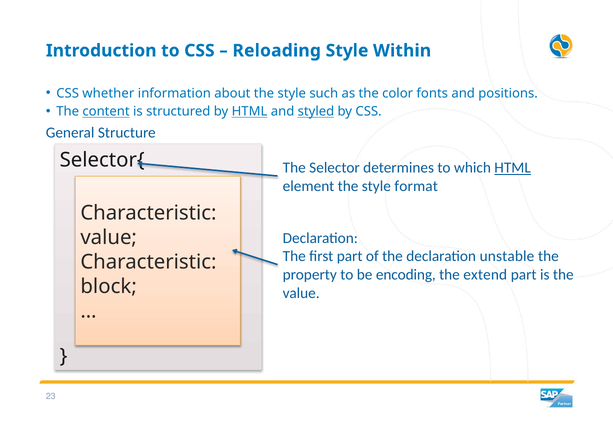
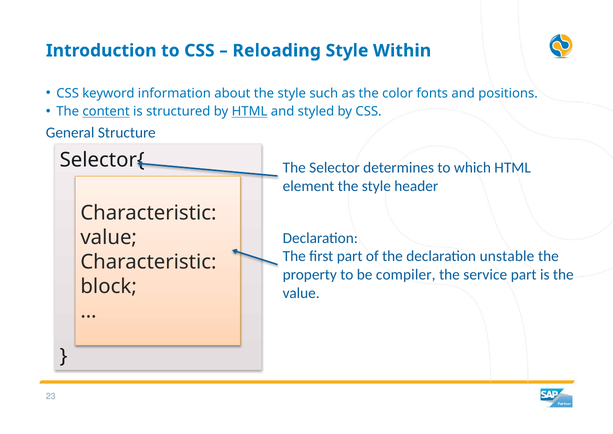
whether: whether -> keyword (108, 93)
styled underline: present -> none (316, 112)
HTML underline: present -> none (513, 168)
format: format -> header (416, 186)
encoding: encoding -> compiler (406, 275)
extend: extend -> service (485, 275)
